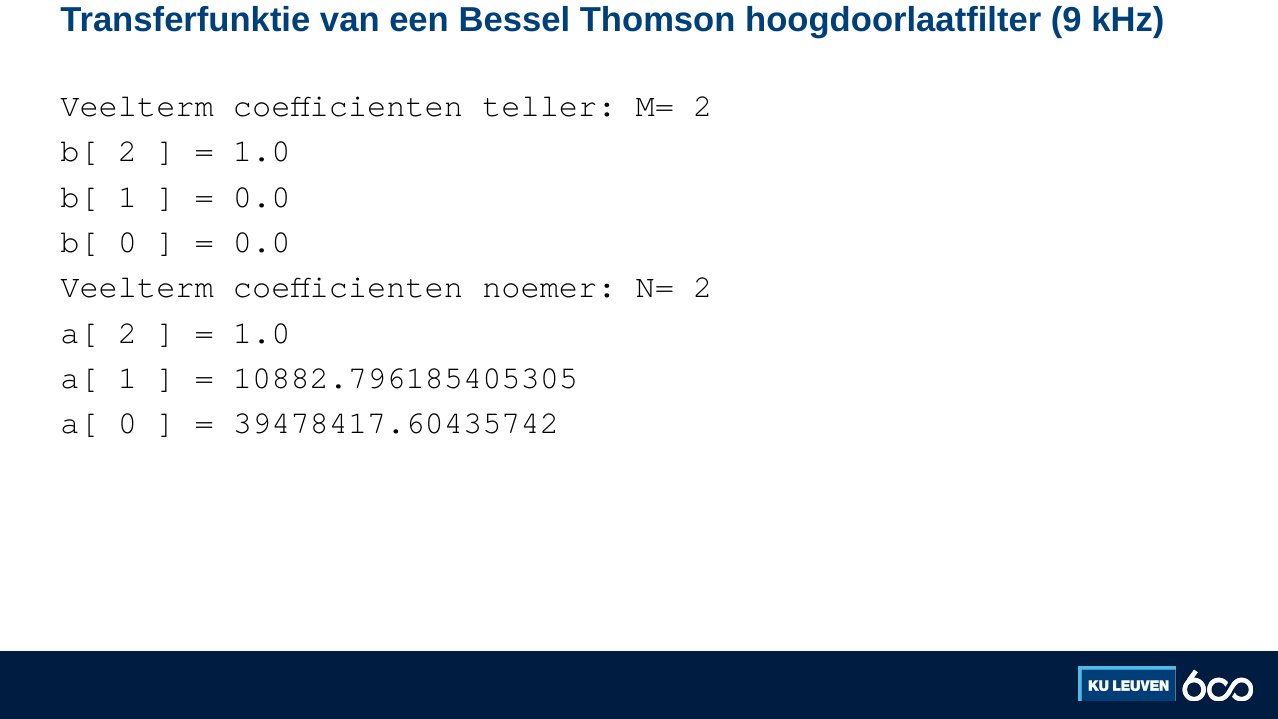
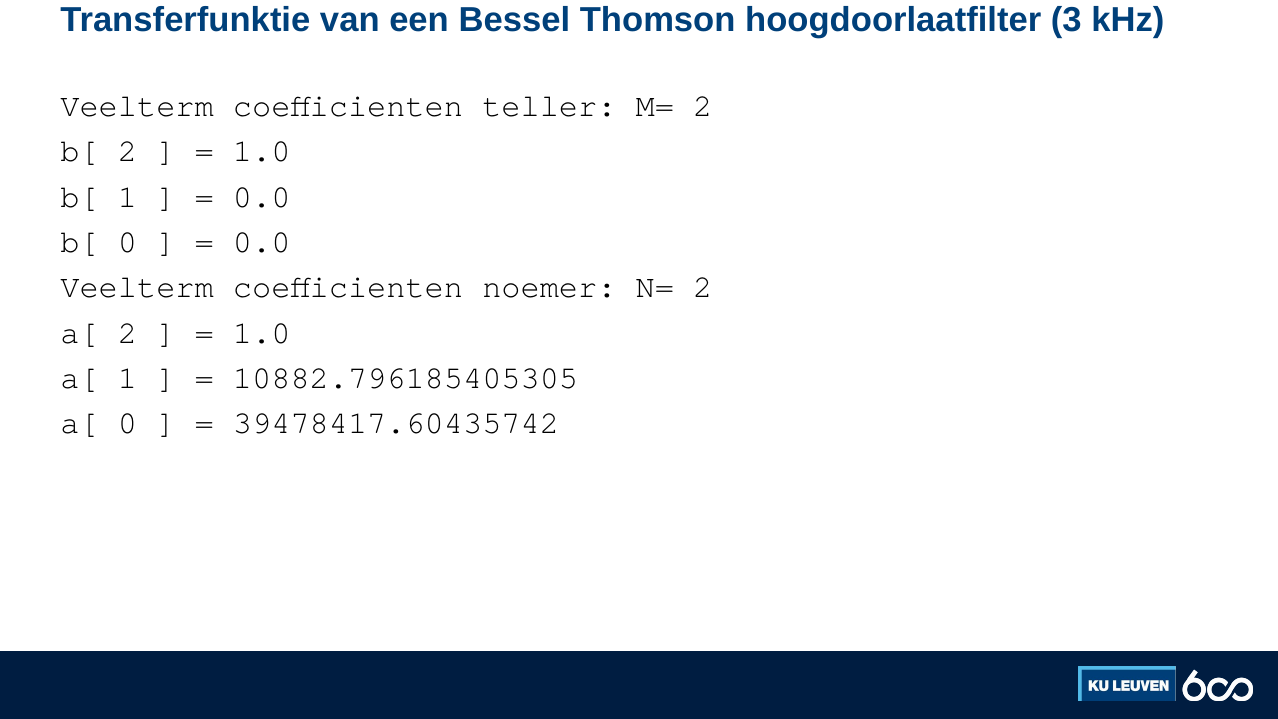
9: 9 -> 3 (1066, 20)
